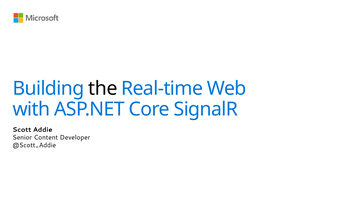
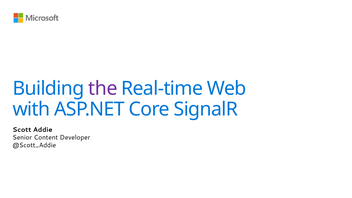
the colour: black -> purple (103, 88)
